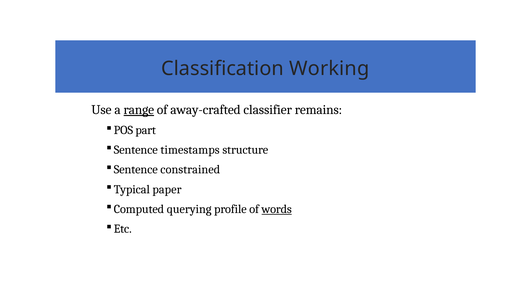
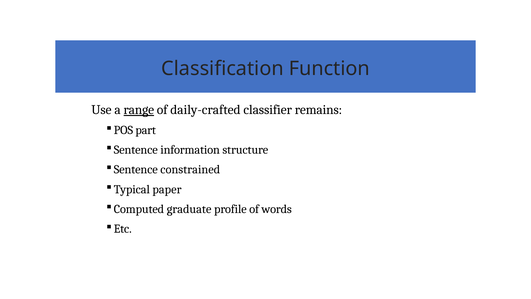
Working: Working -> Function (329, 68)
away-crafted: away-crafted -> daily-crafted (205, 110)
timestamps: timestamps -> information (190, 150)
querying: querying -> graduate (189, 209)
words underline: present -> none (277, 209)
